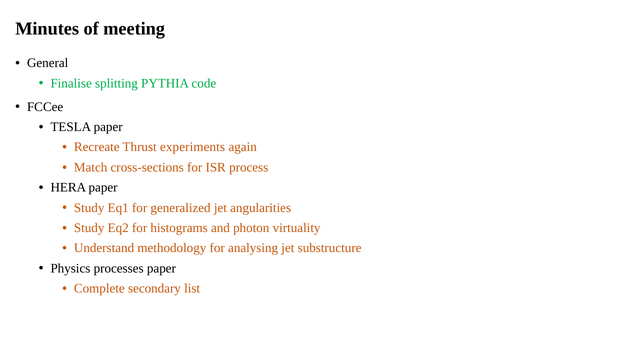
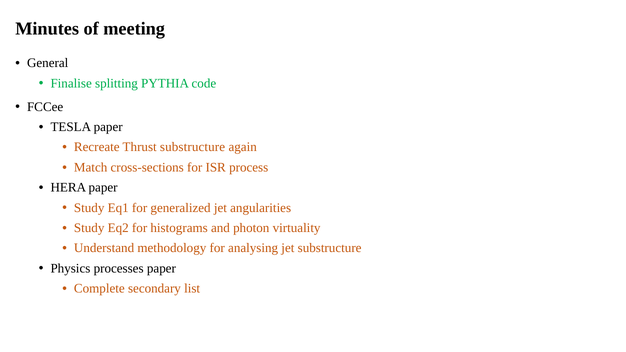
Thrust experiments: experiments -> substructure (193, 147)
